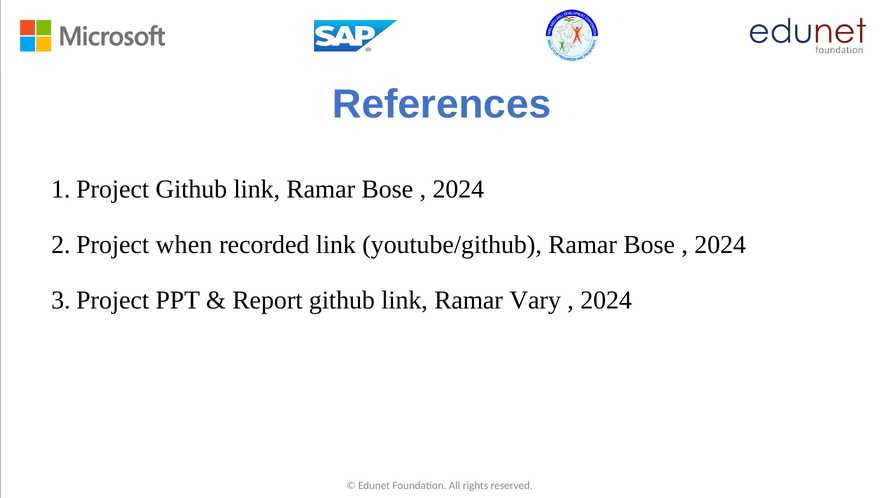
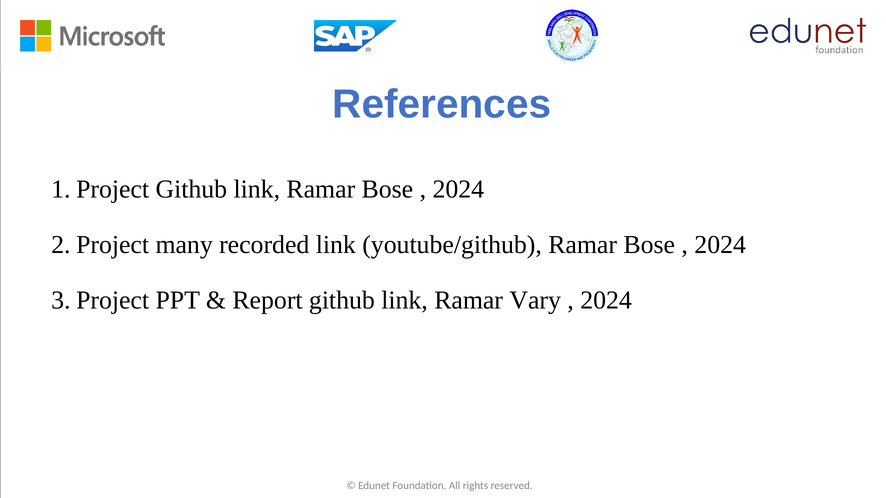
when: when -> many (184, 245)
